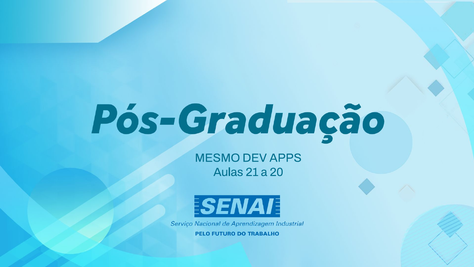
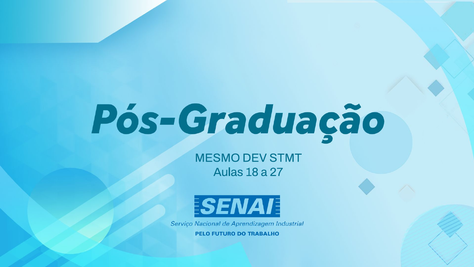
APPS: APPS -> STMT (286, 158)
21: 21 -> 18 (252, 172)
20: 20 -> 27 (276, 172)
